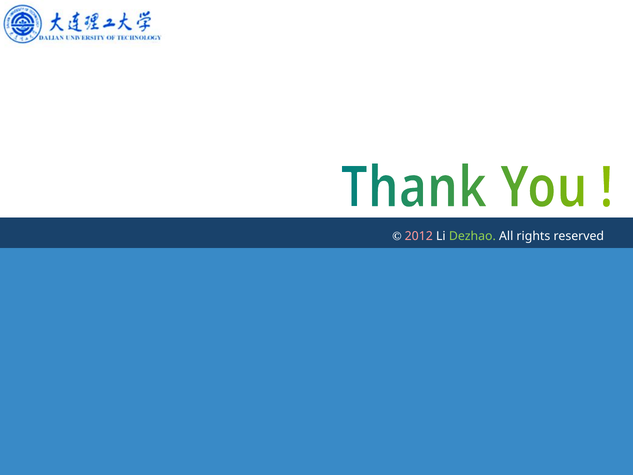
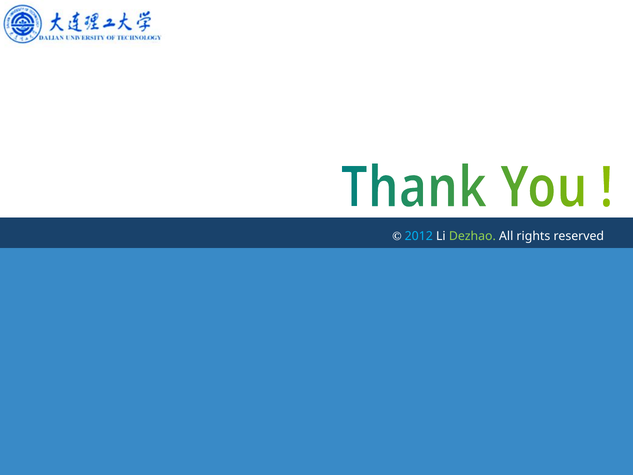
2012 colour: pink -> light blue (419, 236)
